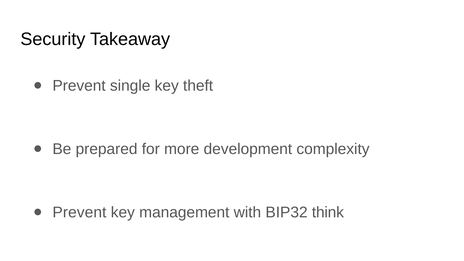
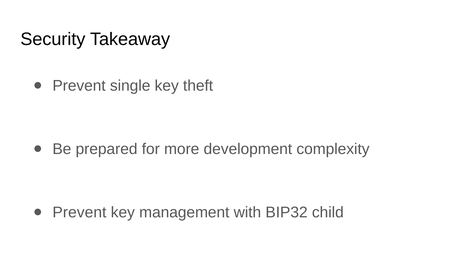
think: think -> child (328, 212)
